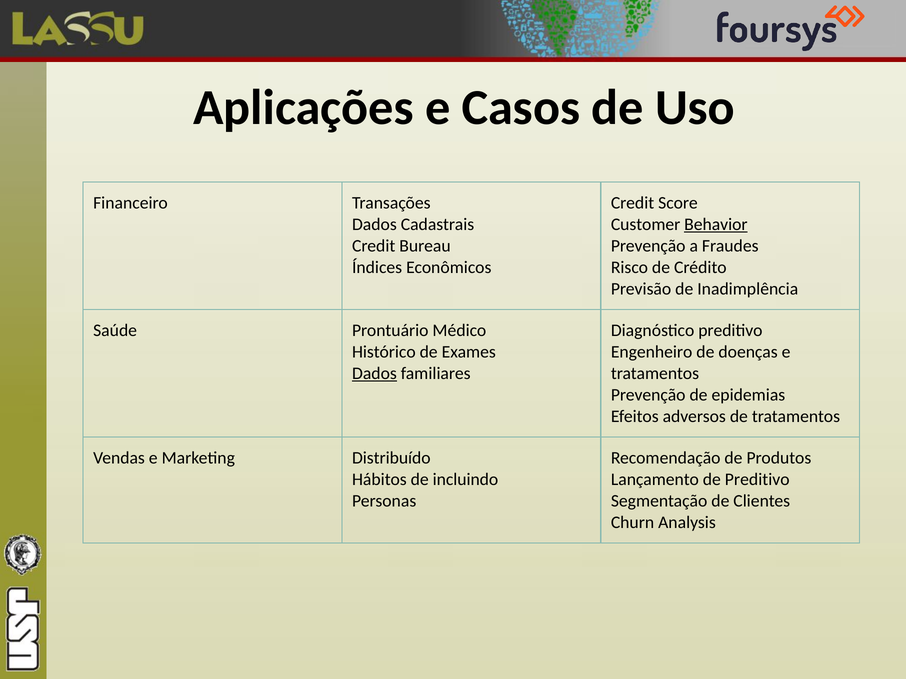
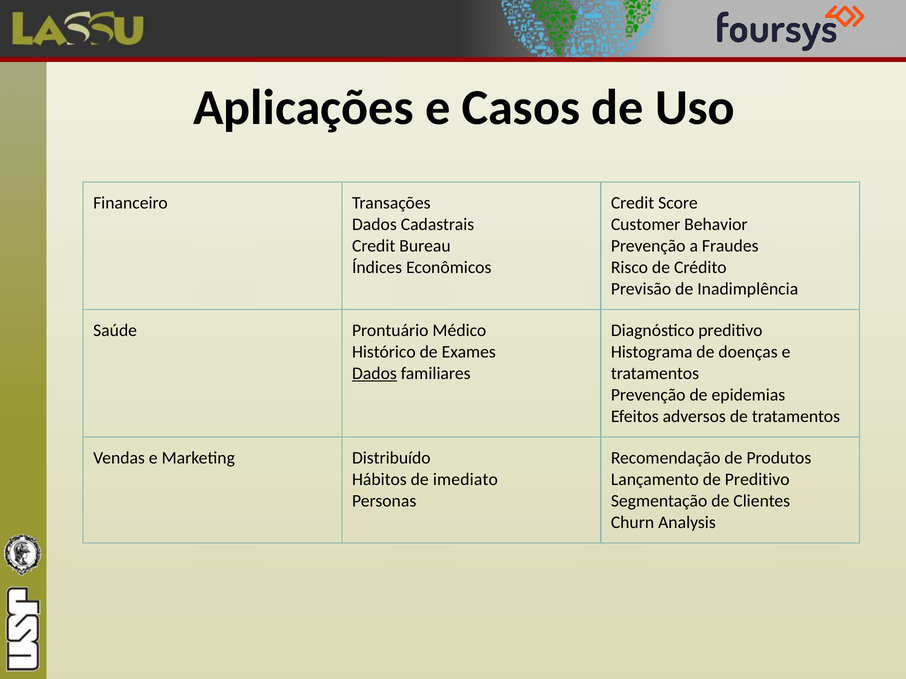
Behavior underline: present -> none (716, 225)
Engenheiro: Engenheiro -> Histograma (652, 352)
incluindo: incluindo -> imediato (465, 480)
